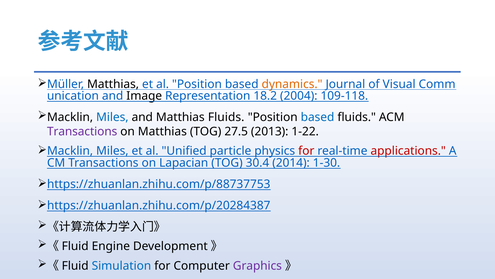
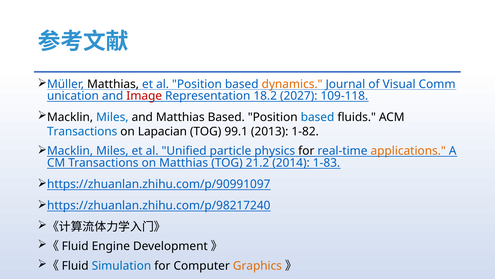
Image colour: black -> red (144, 96)
2004: 2004 -> 2027 (299, 96)
Matthias Fluids: Fluids -> Based (226, 117)
Transactions colour: purple -> blue (82, 131)
on Matthias: Matthias -> Lapacian (162, 131)
27.5: 27.5 -> 99.1 (236, 131)
1-22: 1-22 -> 1-82 (305, 131)
for colour: red -> black (306, 151)
applications colour: red -> orange (408, 151)
on Lapacian: Lapacian -> Matthias (184, 163)
30.4: 30.4 -> 21.2 (257, 163)
1-30: 1-30 -> 1-83 (326, 163)
https://zhuanlan.zhihu.com/p/88737753: https://zhuanlan.zhihu.com/p/88737753 -> https://zhuanlan.zhihu.com/p/90991097 (159, 184)
https://zhuanlan.zhihu.com/p/20284387: https://zhuanlan.zhihu.com/p/20284387 -> https://zhuanlan.zhihu.com/p/98217240 (159, 205)
Graphics colour: purple -> orange (257, 265)
